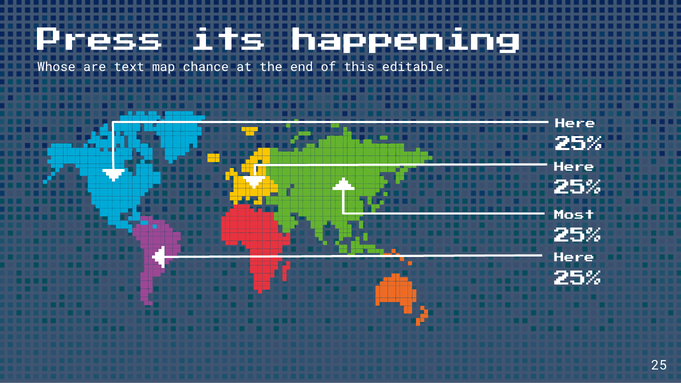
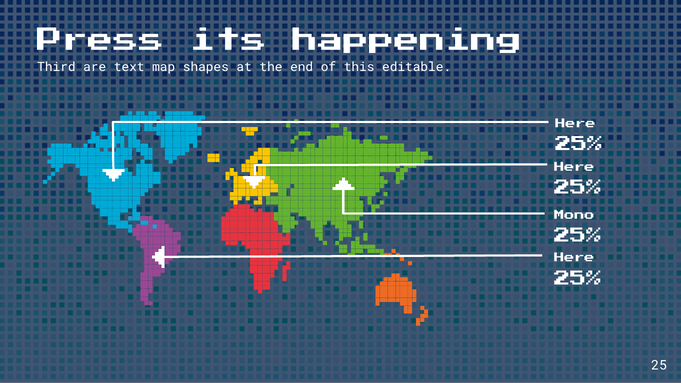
Whose: Whose -> Third (56, 67)
chance: chance -> shapes (206, 67)
Most: Most -> Mono (575, 217)
